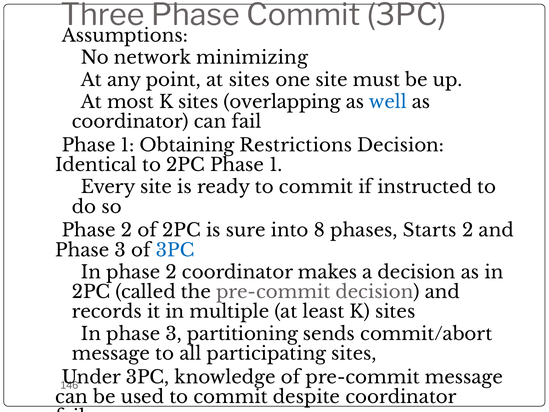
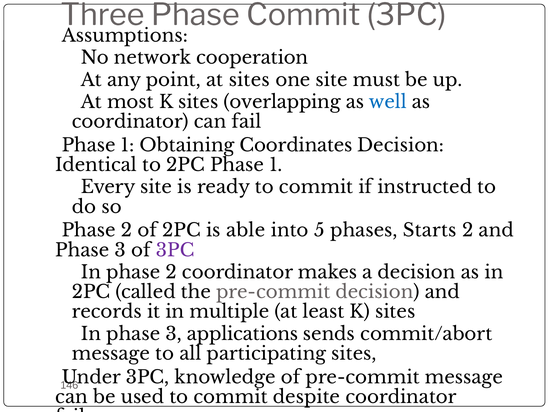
minimizing: minimizing -> cooperation (252, 58)
Restrictions: Restrictions -> Coordinates (296, 145)
sure: sure -> able (246, 230)
8: 8 -> 5 (319, 230)
3PC colour: blue -> purple (175, 250)
partitioning: partitioning -> applications (243, 334)
